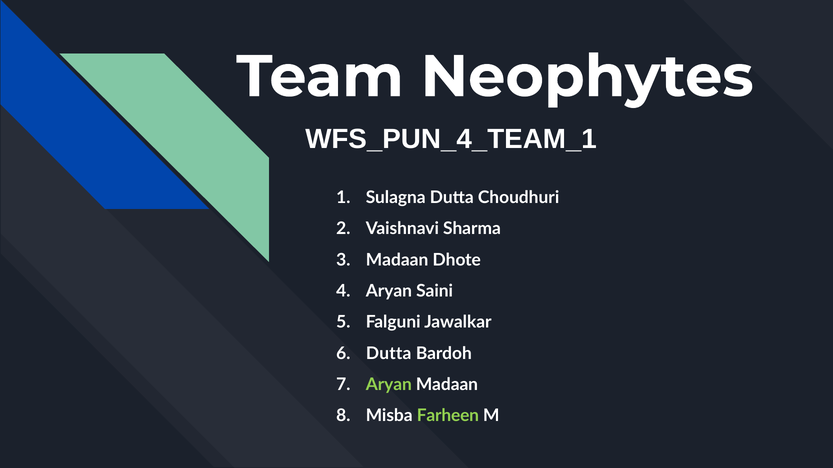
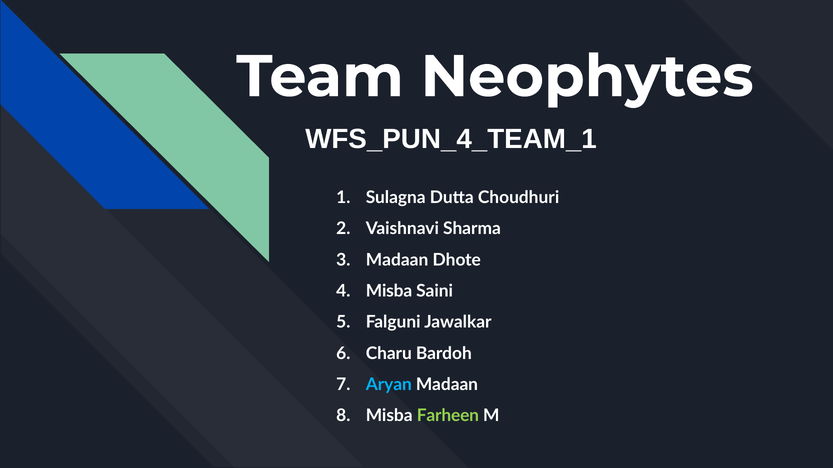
Aryan: Aryan -> Misba (389, 291)
Dutta: Dutta -> Charu (389, 354)
Aryan colour: light green -> light blue (389, 385)
